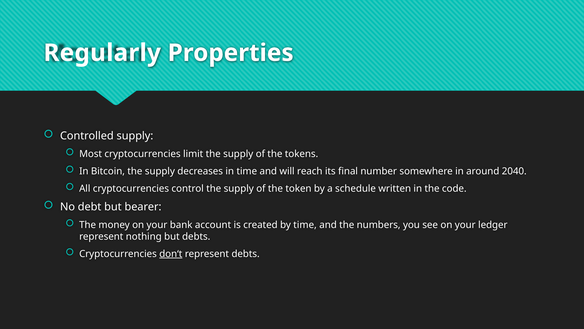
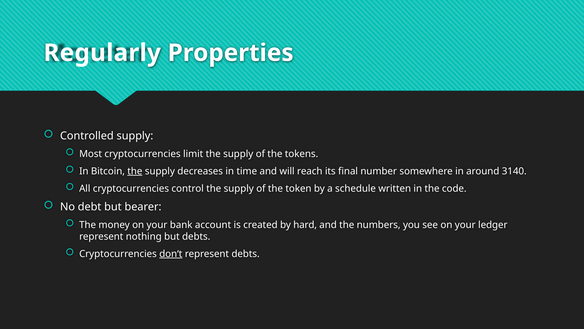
the underline: none -> present (135, 171)
2040: 2040 -> 3140 (514, 171)
by time: time -> hard (305, 225)
